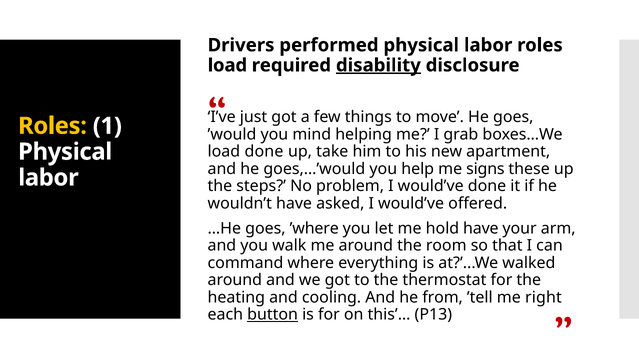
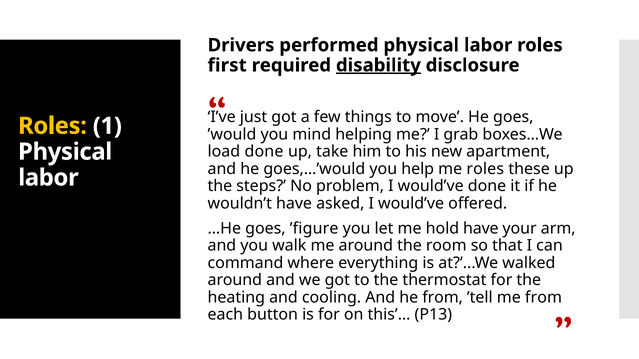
load: load -> first (227, 65)
me signs: signs -> roles (485, 169)
’where: ’where -> ’figure (314, 229)
me right: right -> from (543, 298)
button underline: present -> none (273, 315)
